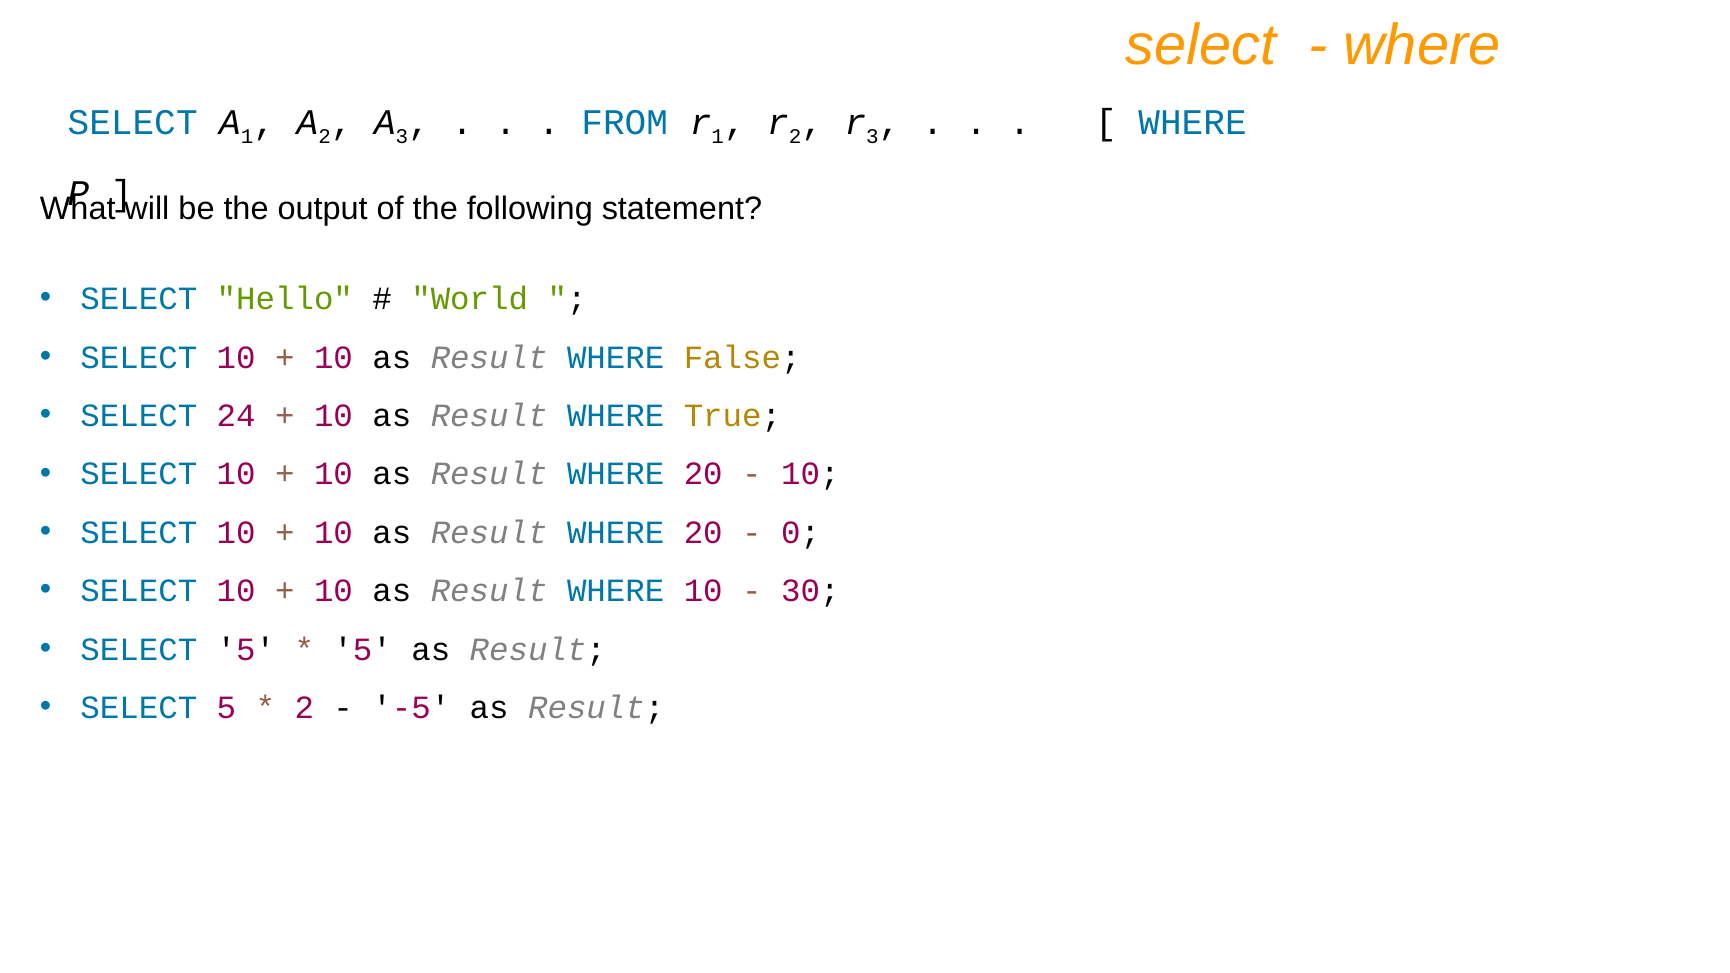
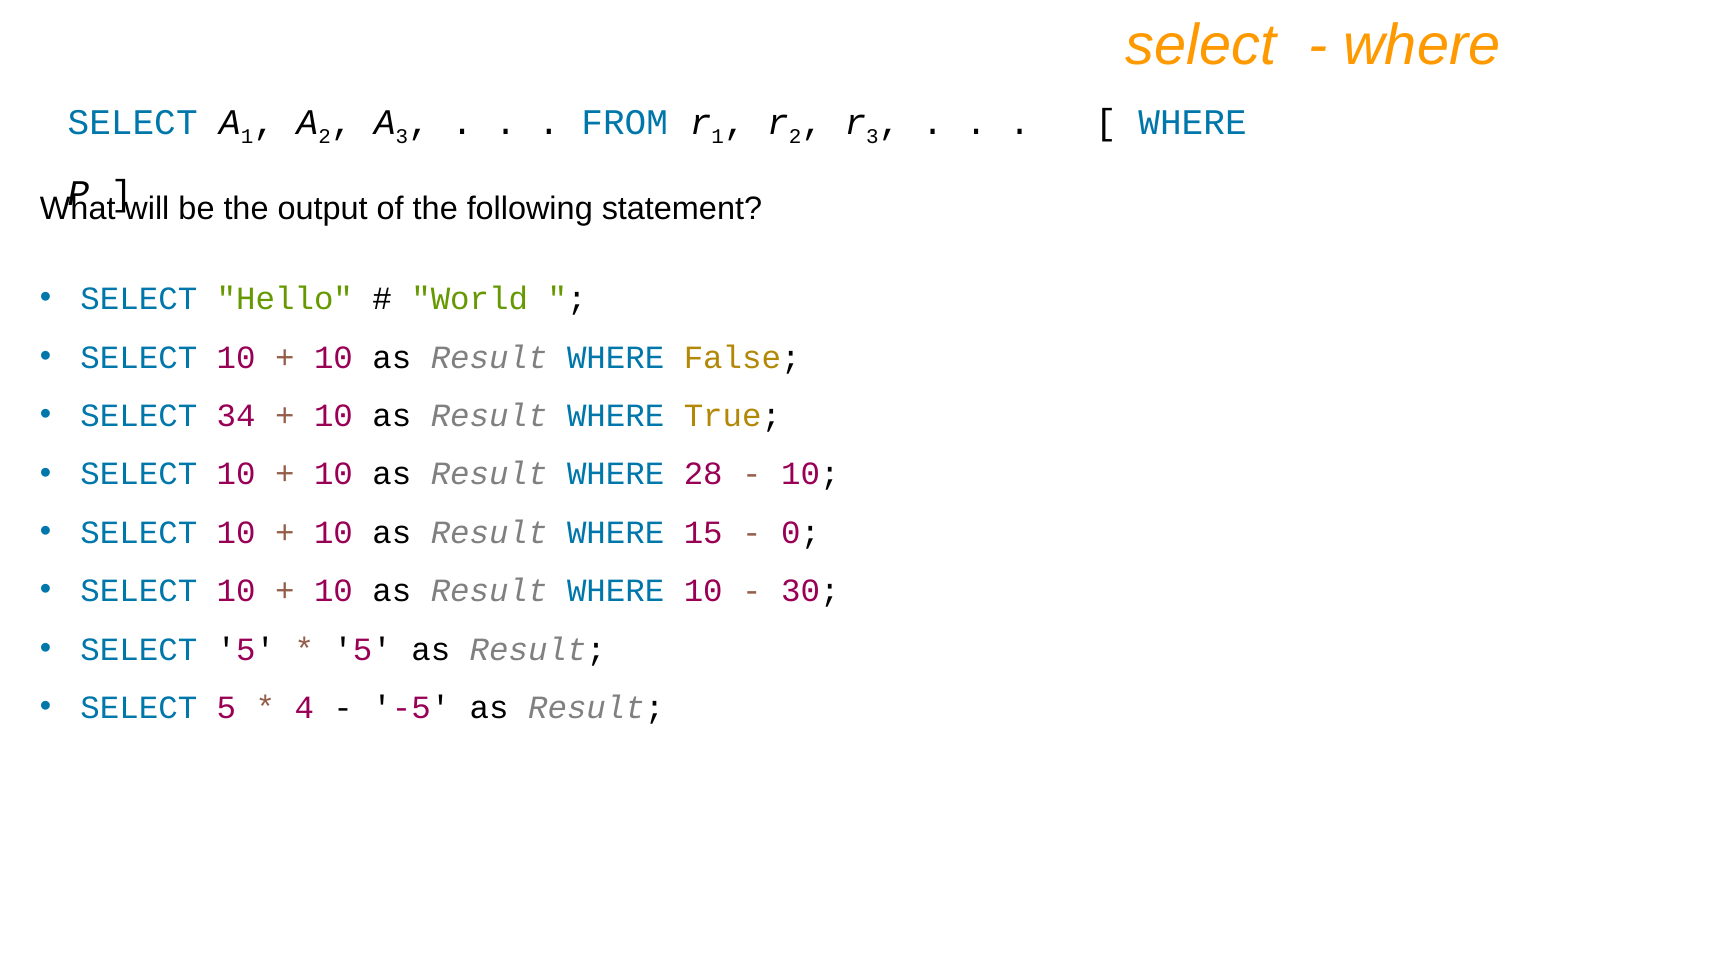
24: 24 -> 34 (236, 416)
20: 20 -> 28 (703, 474)
20: 20 -> 15 (703, 533)
2: 2 -> 4 (304, 708)
